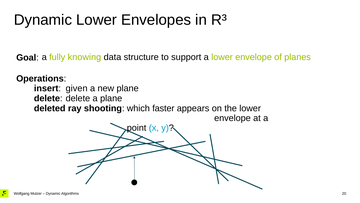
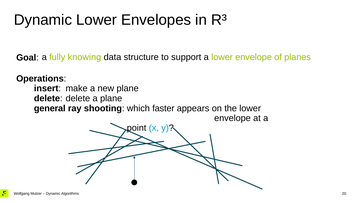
given: given -> make (77, 88)
deleted: deleted -> general (50, 108)
